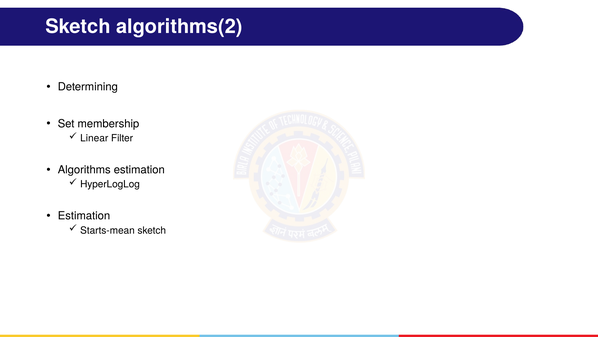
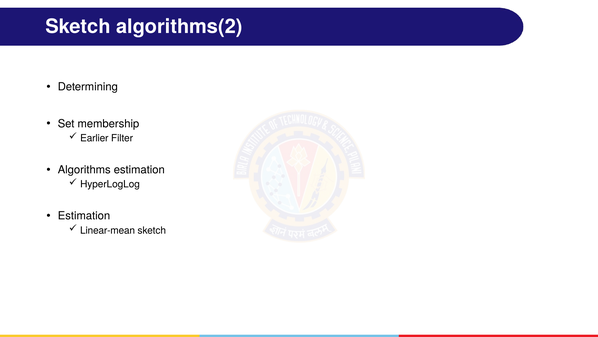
Linear: Linear -> Earlier (94, 138)
Starts-mean: Starts-mean -> Linear-mean (108, 230)
